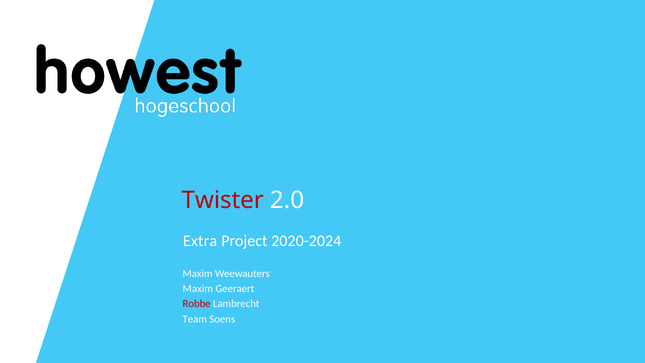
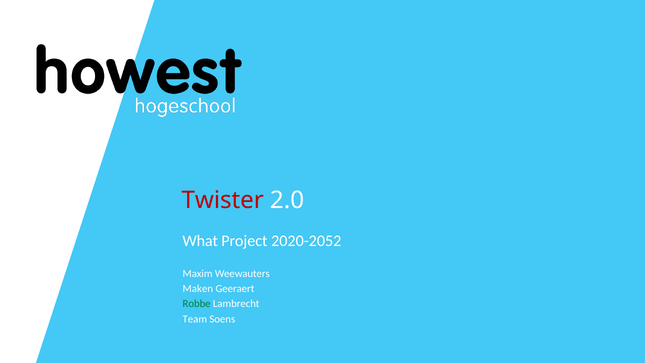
Extra: Extra -> What (200, 241)
2020-2024: 2020-2024 -> 2020-2052 (306, 241)
Maxim: Maxim -> Maken (198, 289)
Robbe colour: red -> green (197, 304)
